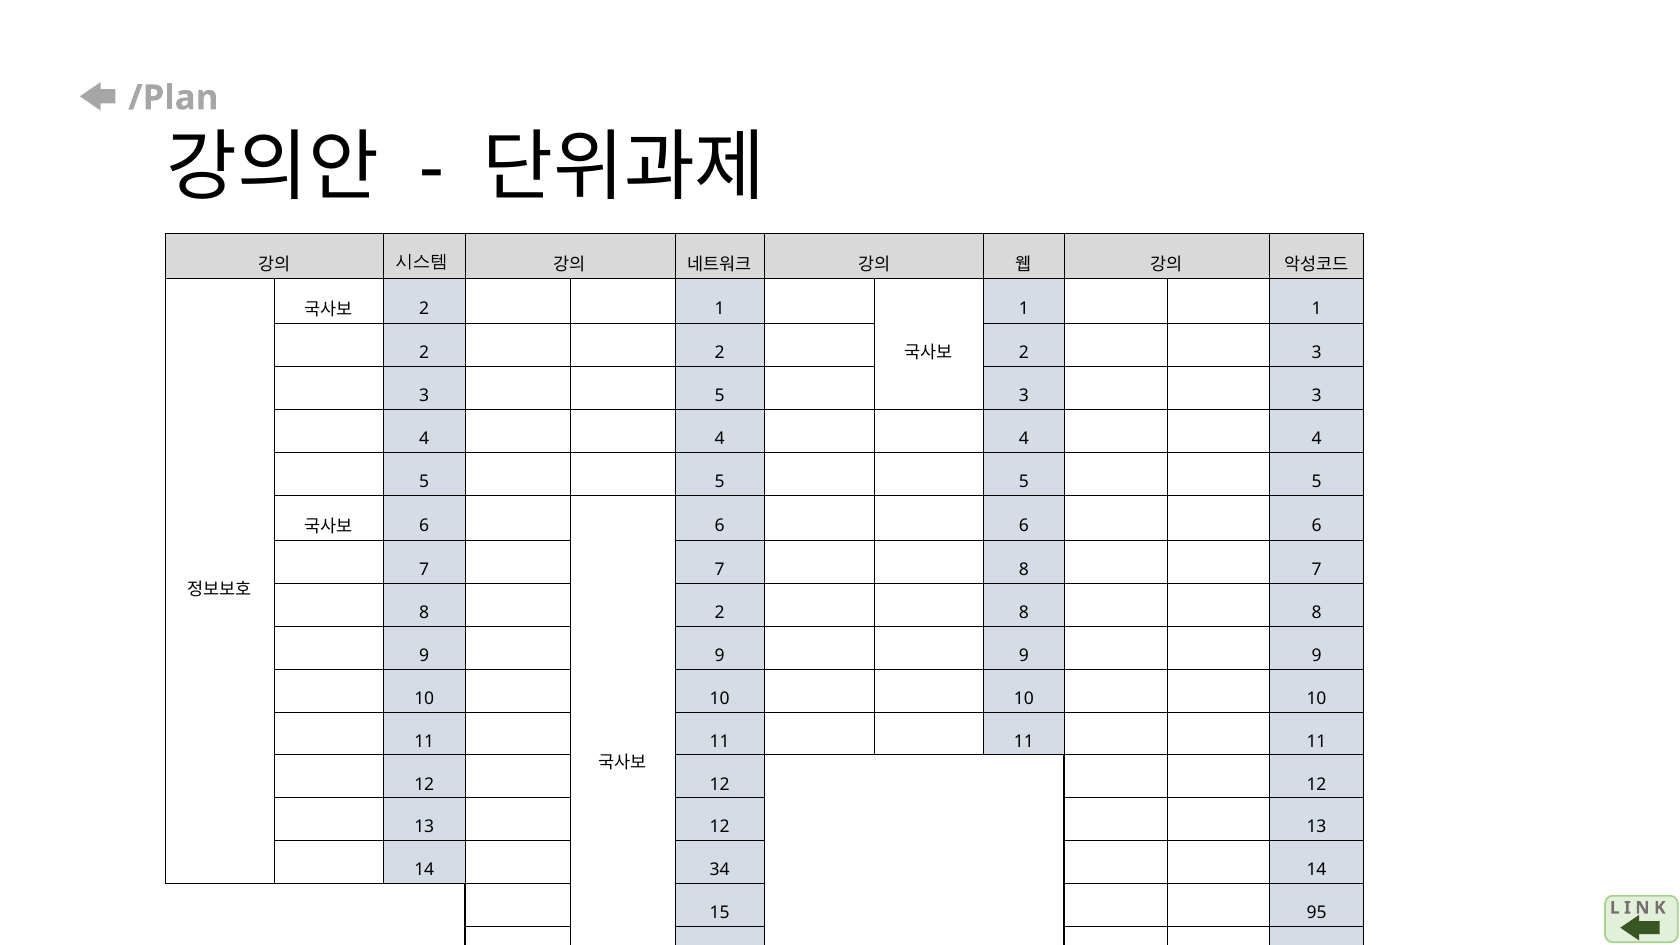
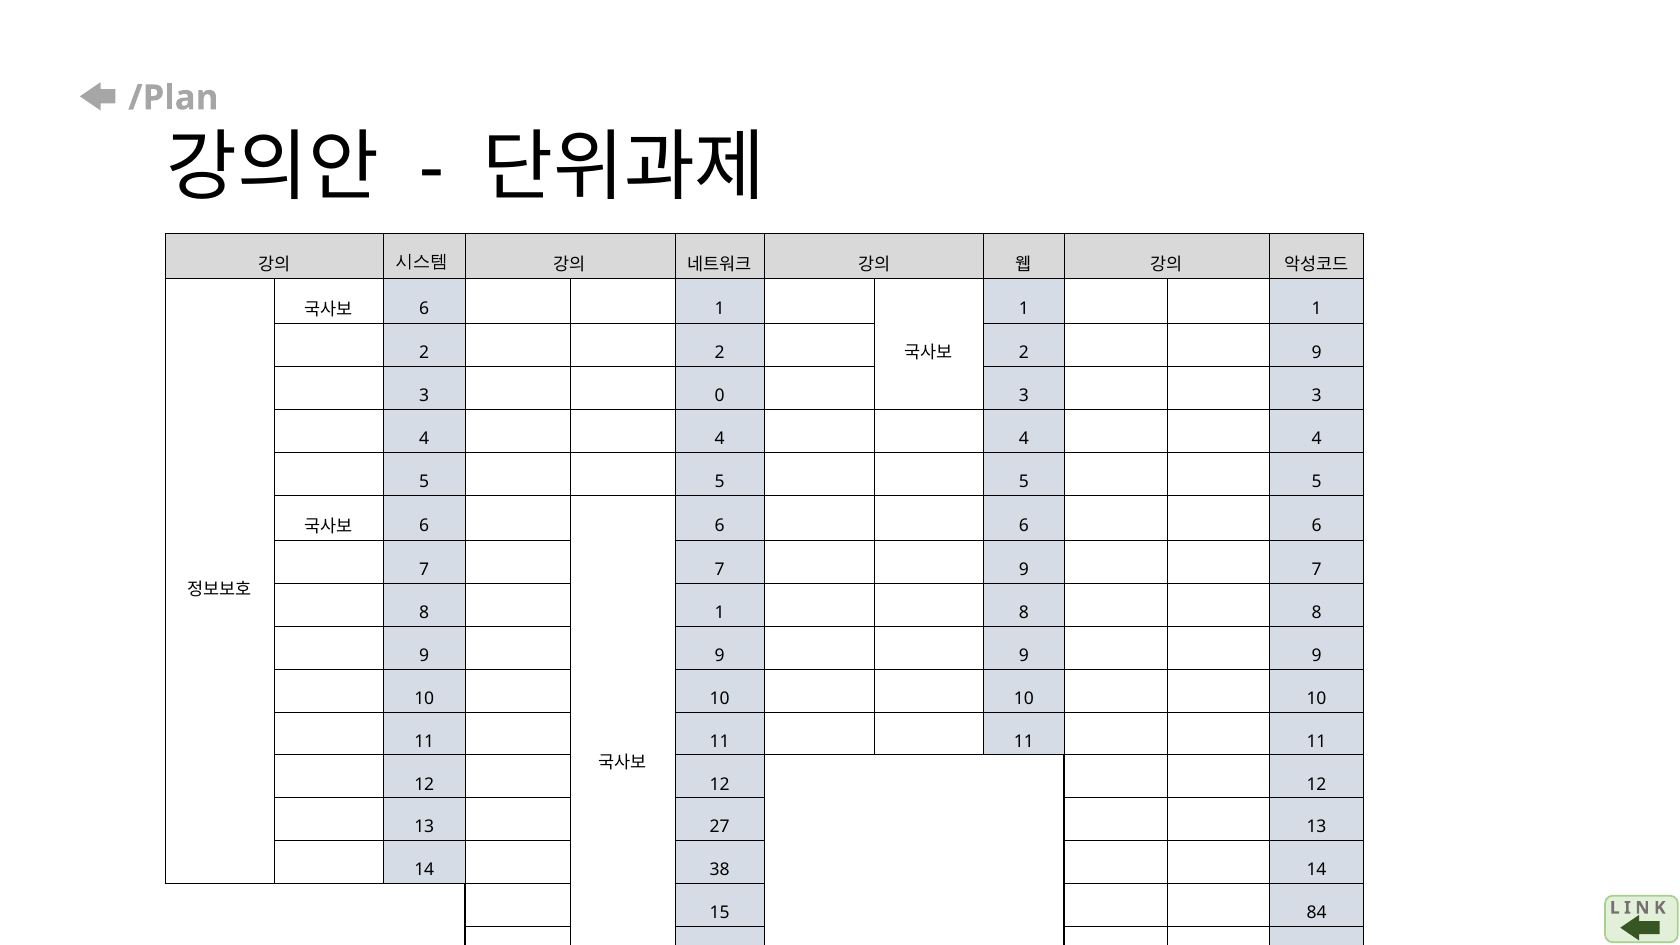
2: 2 -> 6 (424, 309)
2 3: 3 -> 9 (1317, 353)
3 5: 5 -> 0 (720, 396)
7 7 8: 8 -> 9 (1024, 570)
8 2: 2 -> 1 (720, 613)
13 12: 12 -> 27 (720, 827)
34: 34 -> 38 (720, 870)
95: 95 -> 84 (1317, 913)
